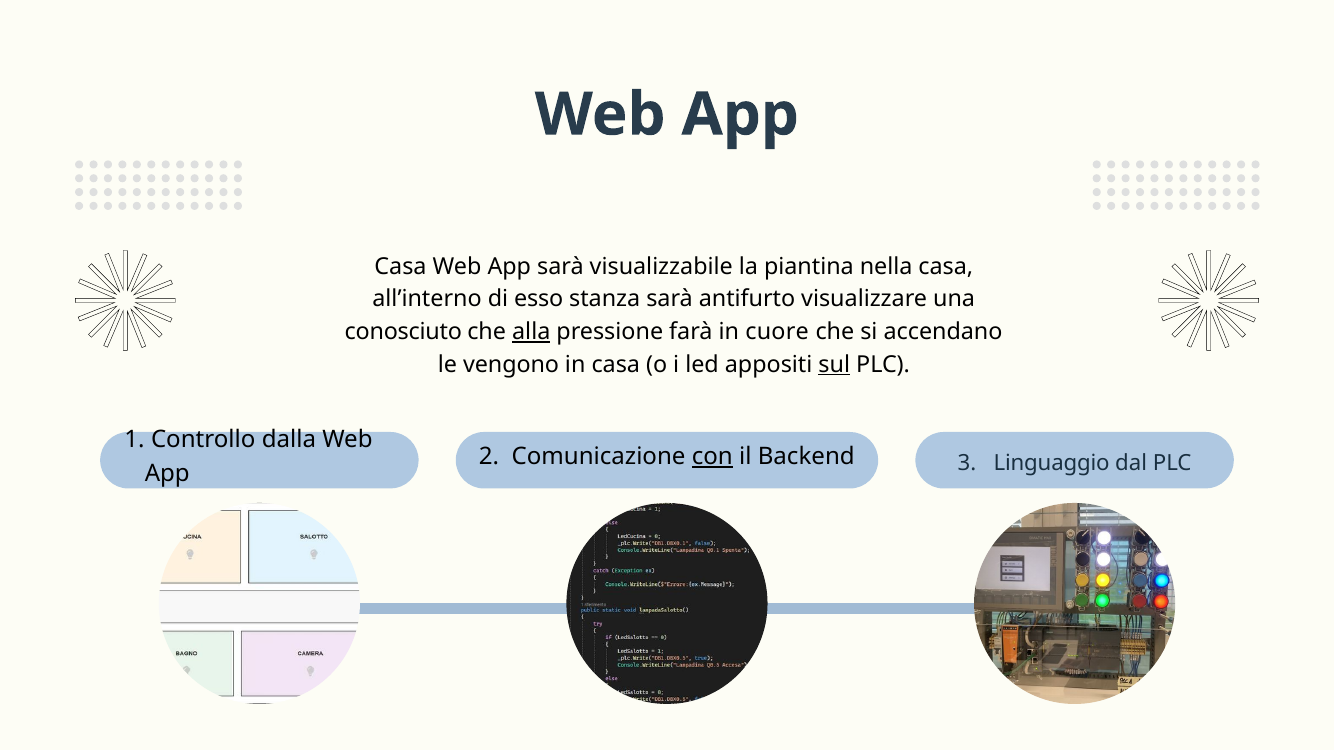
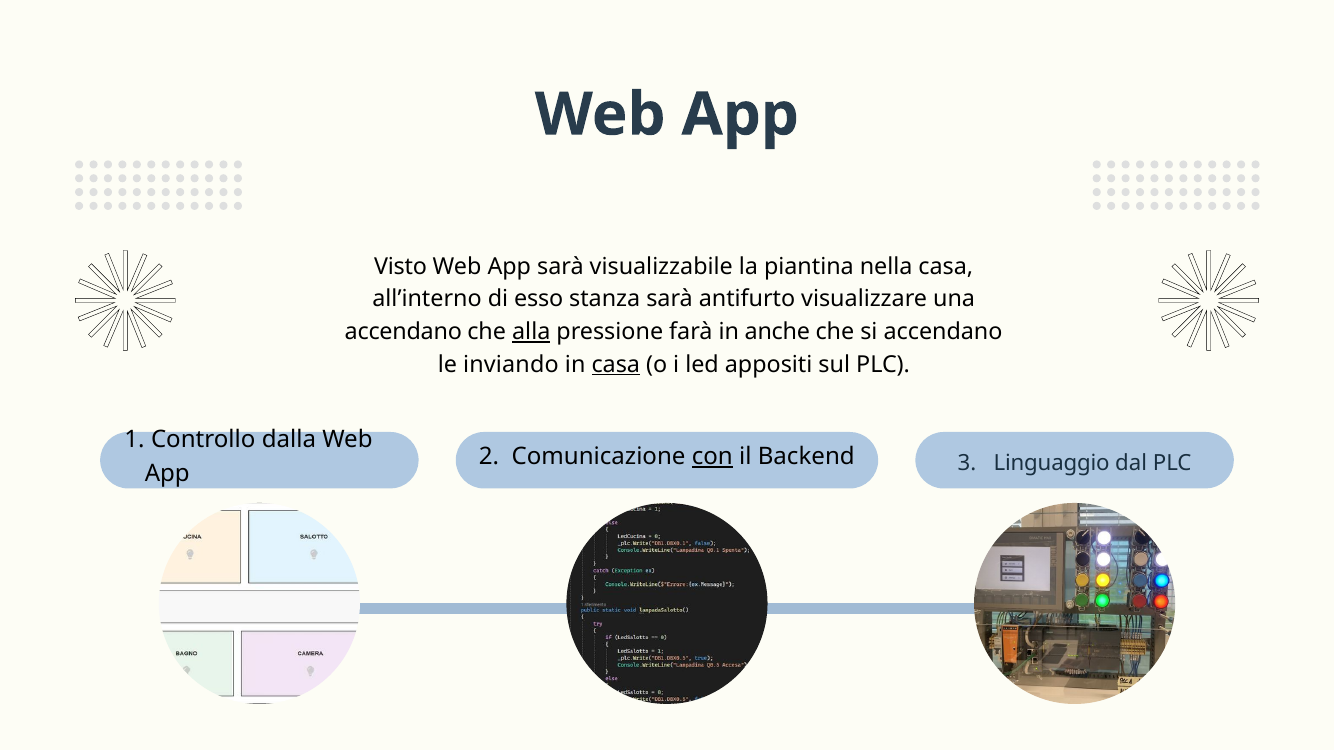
Casa: Casa -> Visto (401, 267)
conosciuto: conosciuto -> accendano (403, 332)
cuore: cuore -> anche (777, 332)
vengono: vengono -> inviando (511, 365)
casa underline: none -> present (616, 365)
sul underline: present -> none (834, 365)
